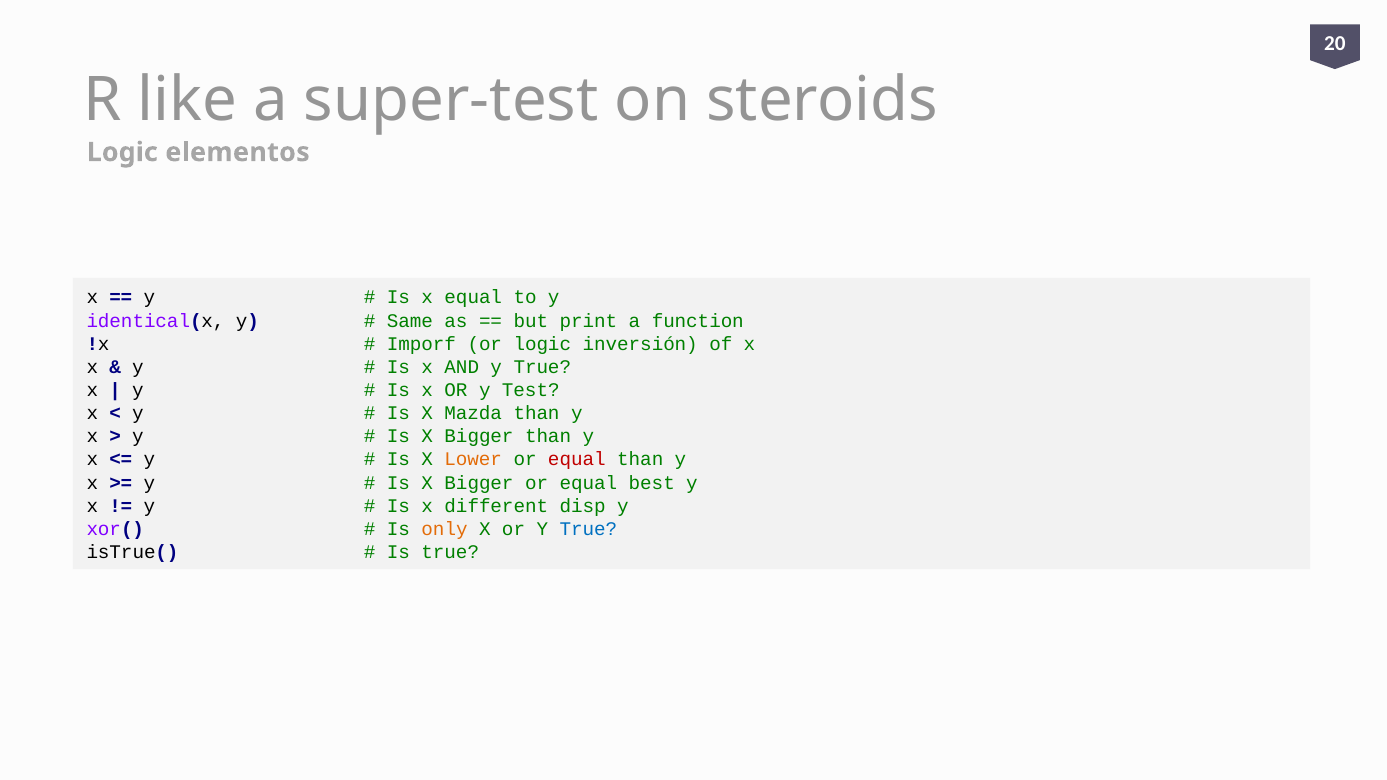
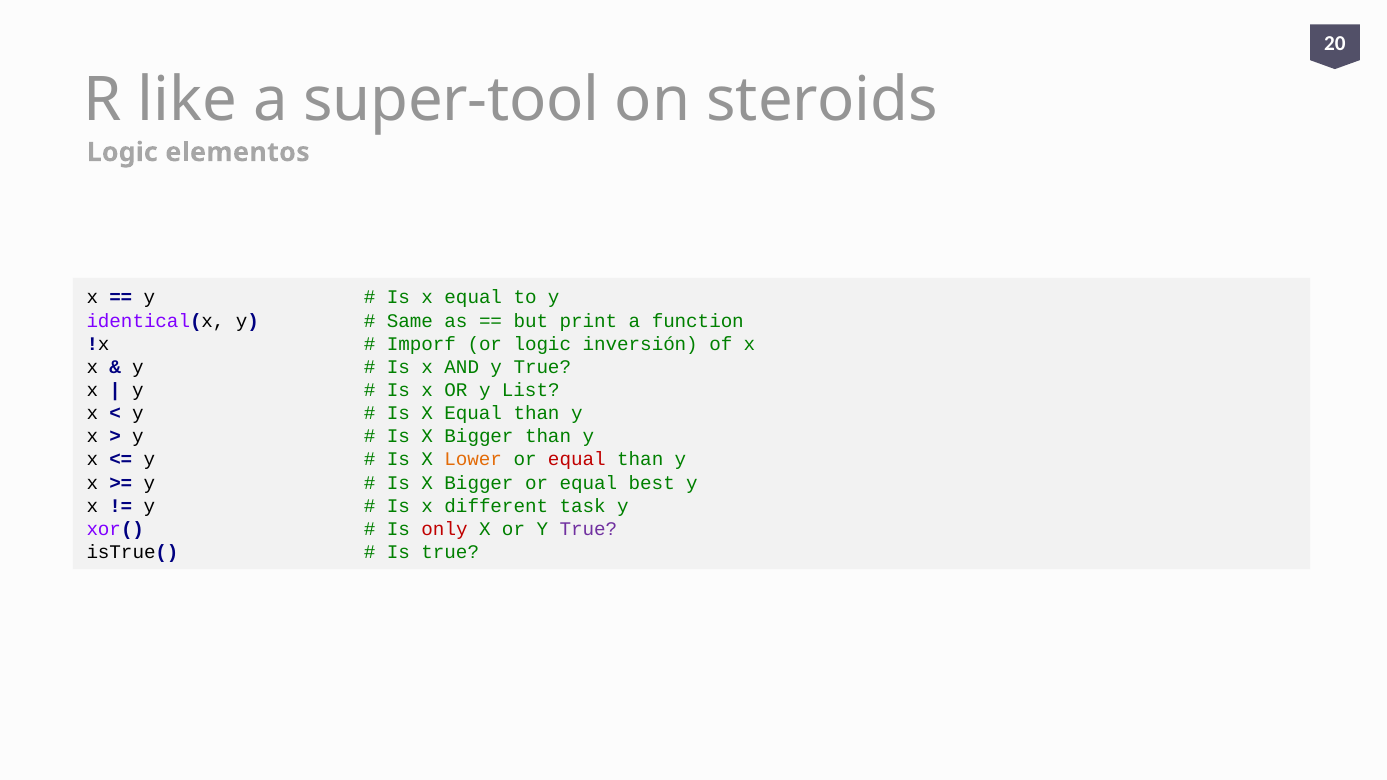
super-test: super-test -> super-tool (451, 101)
Test: Test -> List (531, 390)
Mazda: Mazda -> Equal (473, 413)
disp: disp -> task (583, 506)
only colour: orange -> red (445, 529)
True colour: blue -> purple (588, 529)
